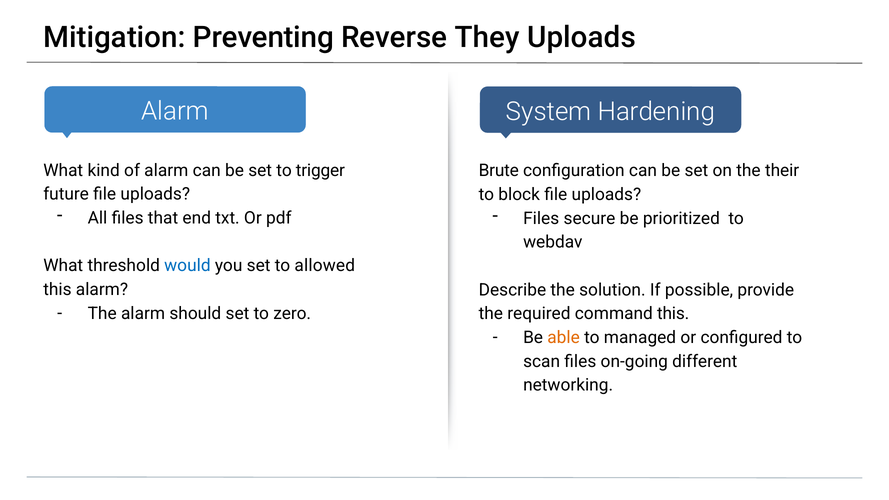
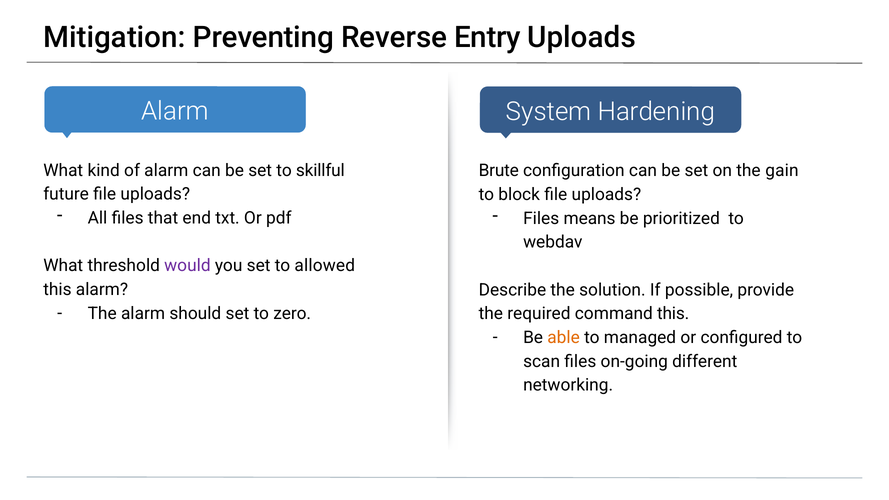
They: They -> Entry (487, 38)
trigger: trigger -> skillful (320, 170)
their: their -> gain (782, 171)
secure: secure -> means (590, 218)
would colour: blue -> purple (187, 266)
